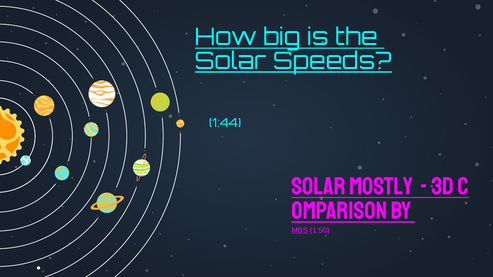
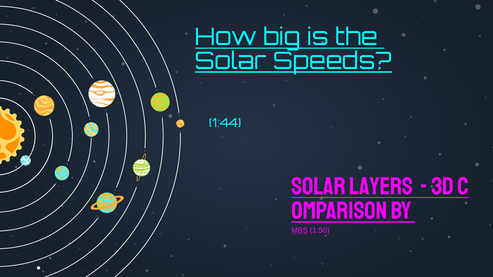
MOSTLY: MOSTLY -> LAYERS (381, 186)
